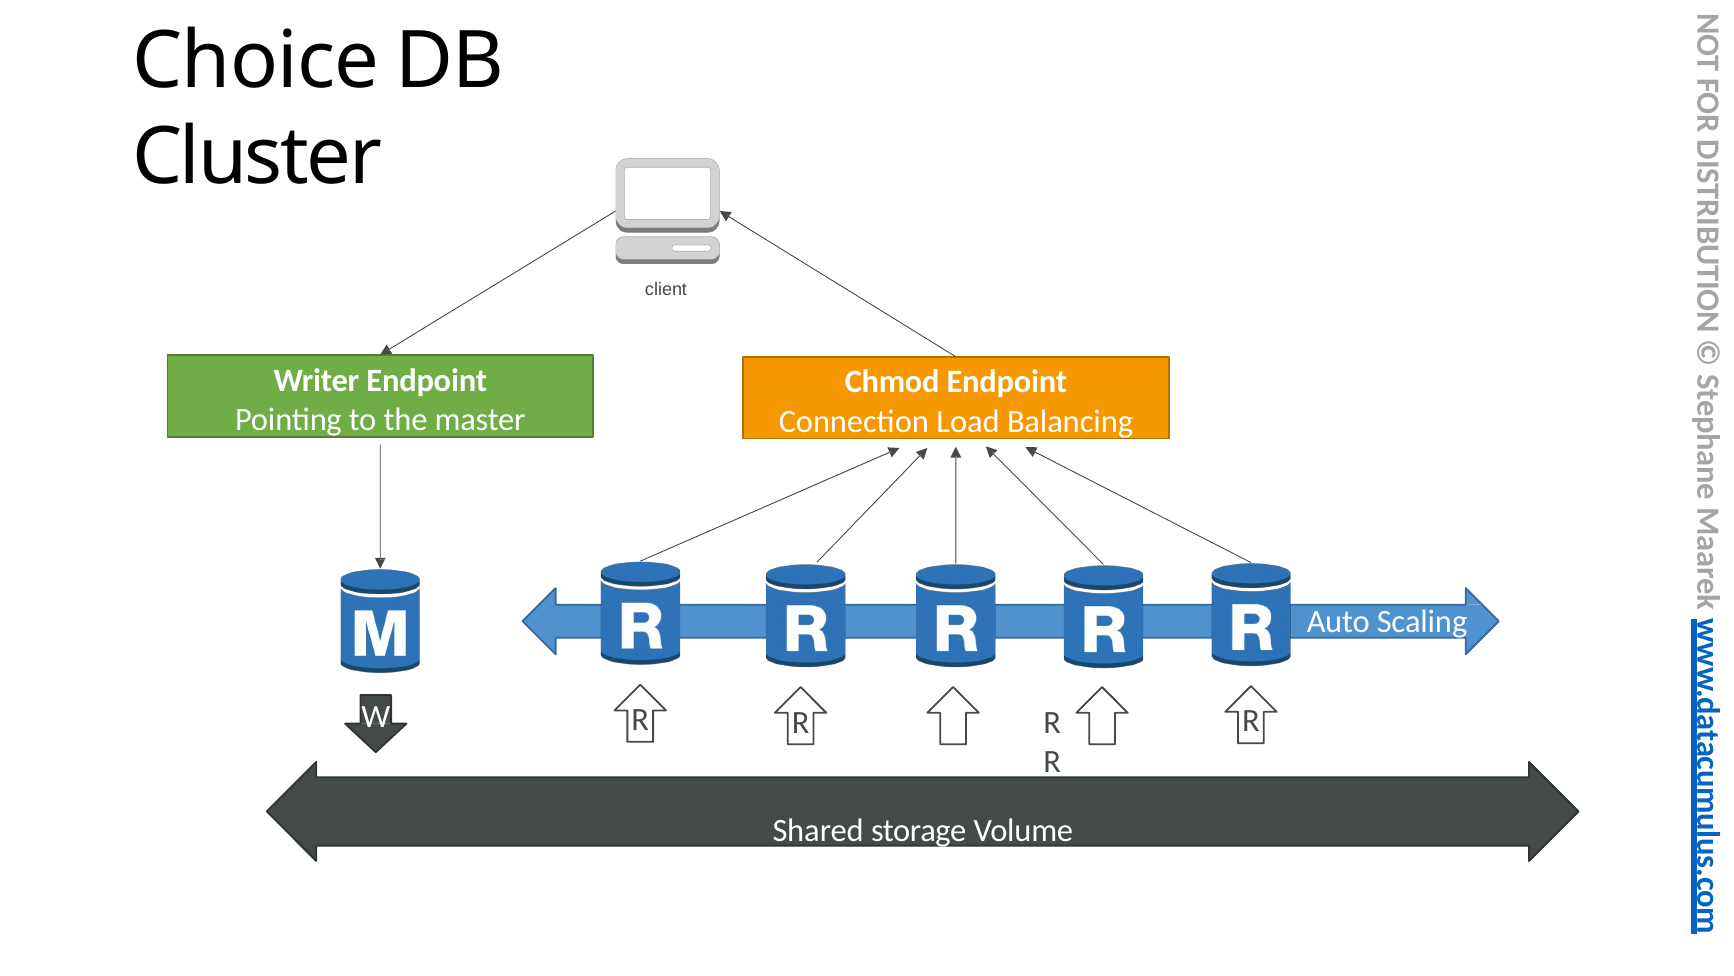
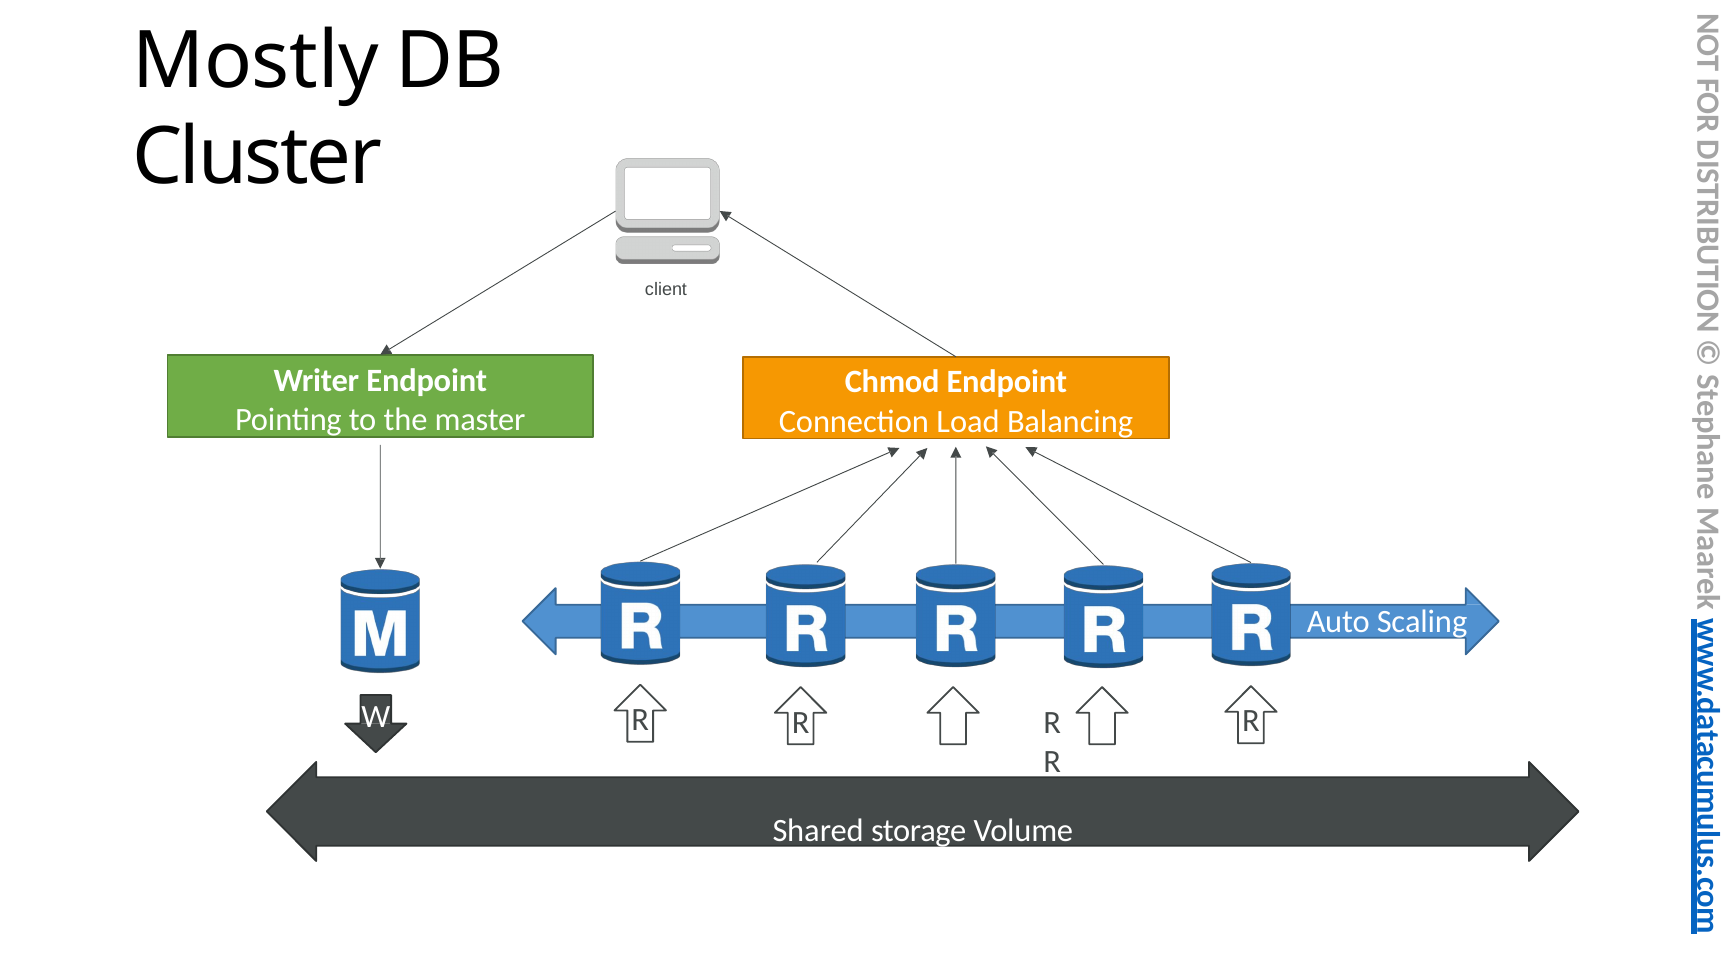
Choice: Choice -> Mostly (256, 61)
